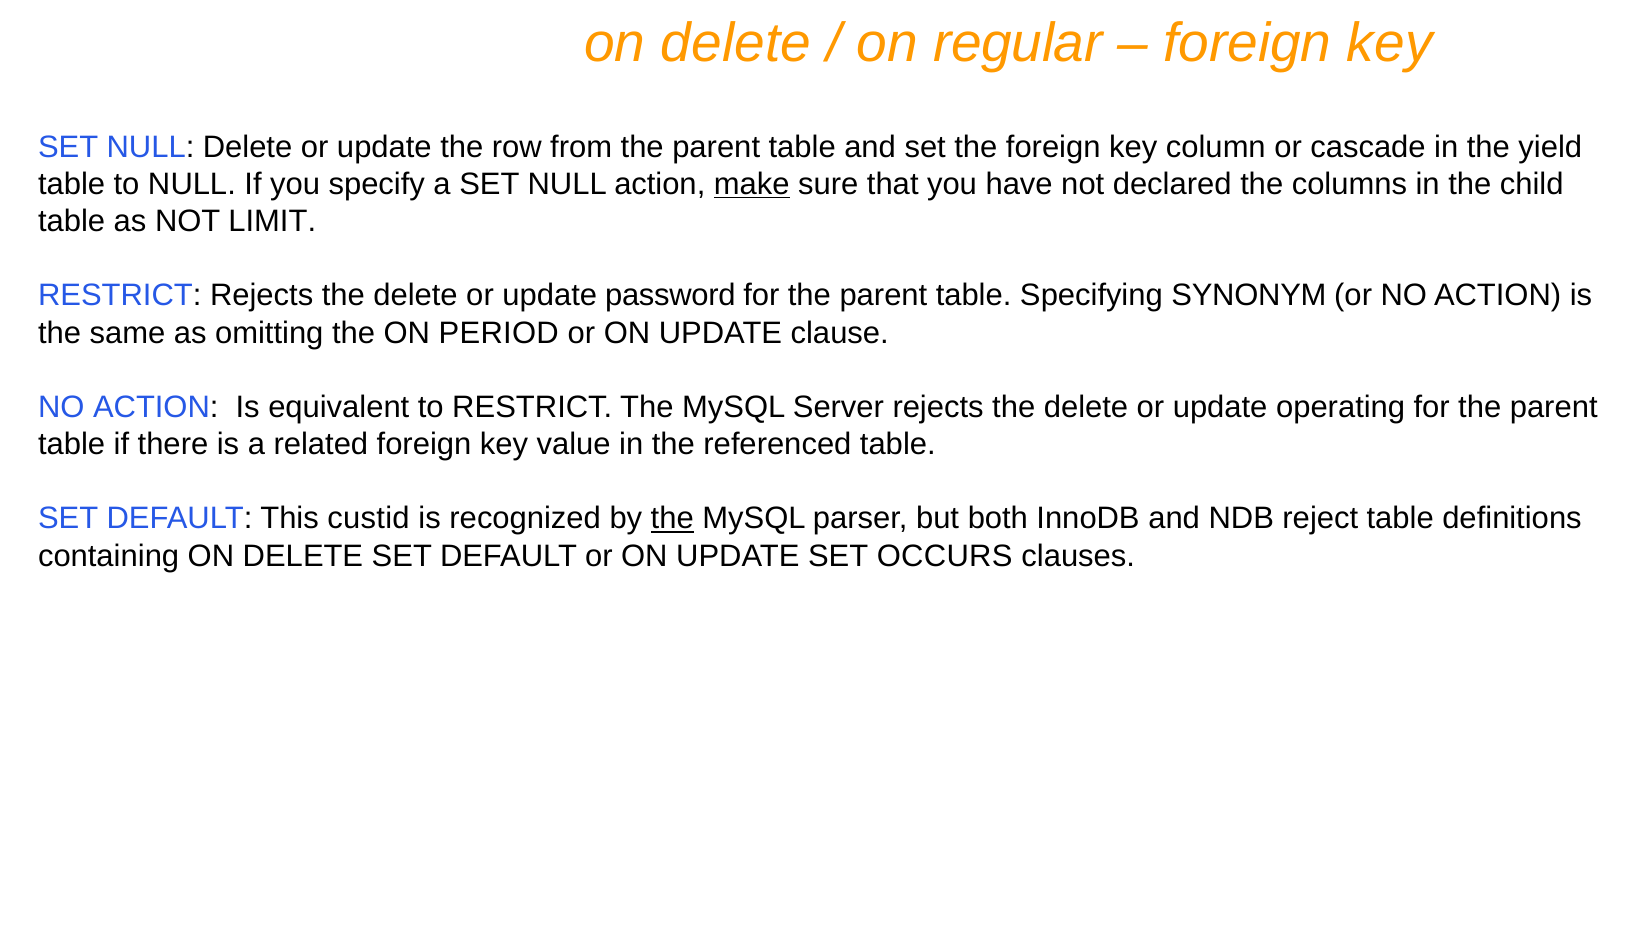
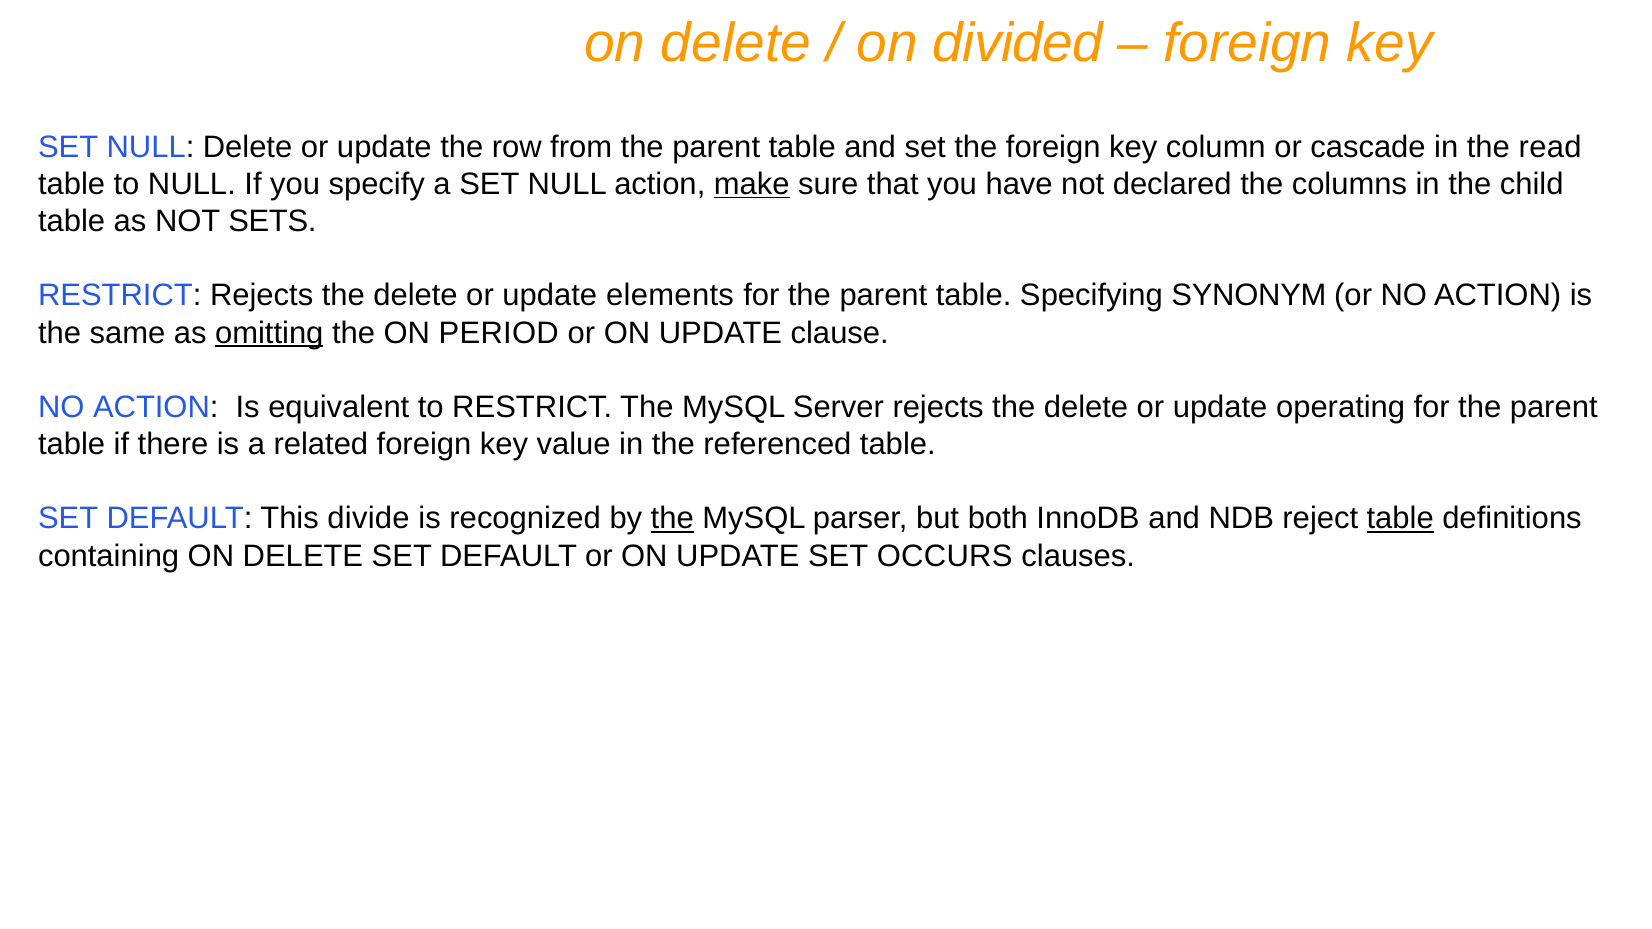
regular: regular -> divided (1018, 43)
yield: yield -> read (1550, 147)
LIMIT: LIMIT -> SETS (272, 221)
password: password -> elements (670, 296)
omitting underline: none -> present (269, 333)
custid: custid -> divide (369, 519)
table underline: none -> present (1400, 519)
